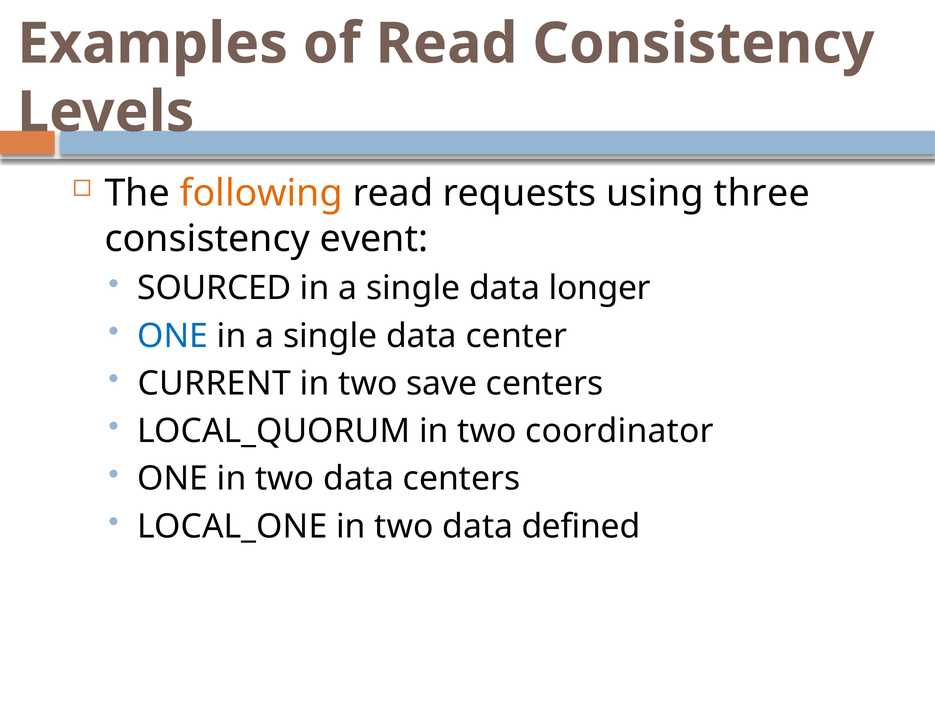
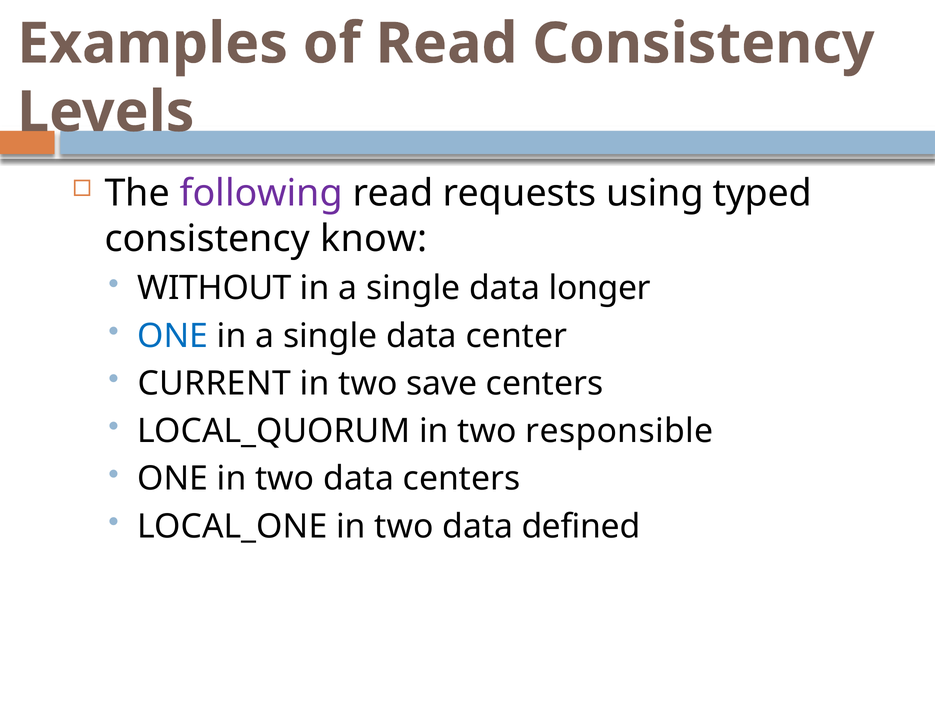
following colour: orange -> purple (261, 194)
three: three -> typed (762, 194)
event: event -> know (374, 239)
SOURCED: SOURCED -> WITHOUT (214, 288)
coordinator: coordinator -> responsible (619, 431)
